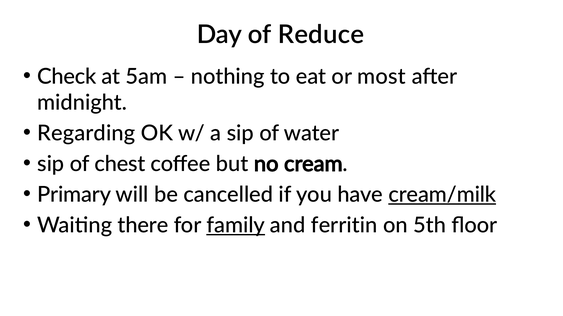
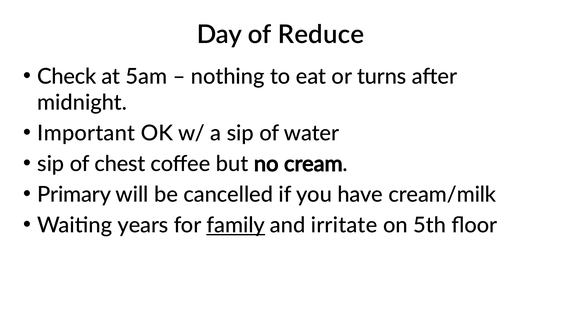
most: most -> turns (382, 77)
Regarding: Regarding -> Important (86, 134)
cream/milk underline: present -> none (442, 195)
there: there -> years (143, 226)
ferritin: ferritin -> irritate (344, 226)
